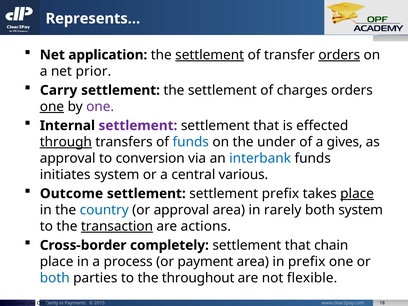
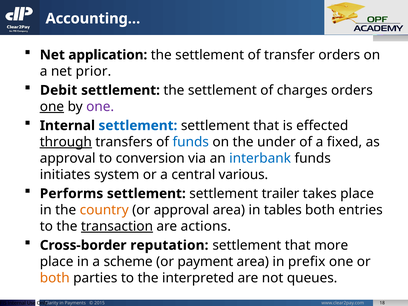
Represents…: Represents… -> Accounting… (93, 19)
settlement underline: present -> none (210, 55)
orders underline: present -> none (339, 55)
Carry: Carry -> Debit (59, 90)
settlement colour: purple -> blue (138, 126)
gives: gives -> fixed (345, 142)
Outcome: Outcome -> Performs (72, 194)
settlement prefix: prefix -> trailer (281, 194)
place underline: present -> none (357, 194)
country colour: blue -> orange (104, 210)
rarely: rarely -> tables (283, 210)
both system: system -> entries (361, 210)
completely: completely -> reputation (169, 245)
chain: chain -> more (331, 245)
process: process -> scheme (128, 262)
both colour: blue -> orange (55, 278)
throughout: throughout -> interpreted (198, 278)
flexible: flexible -> queues (312, 278)
